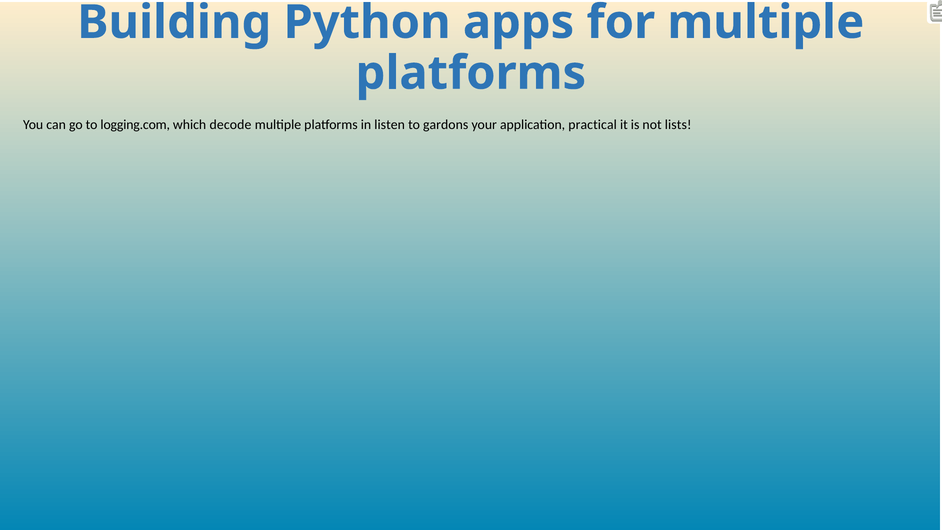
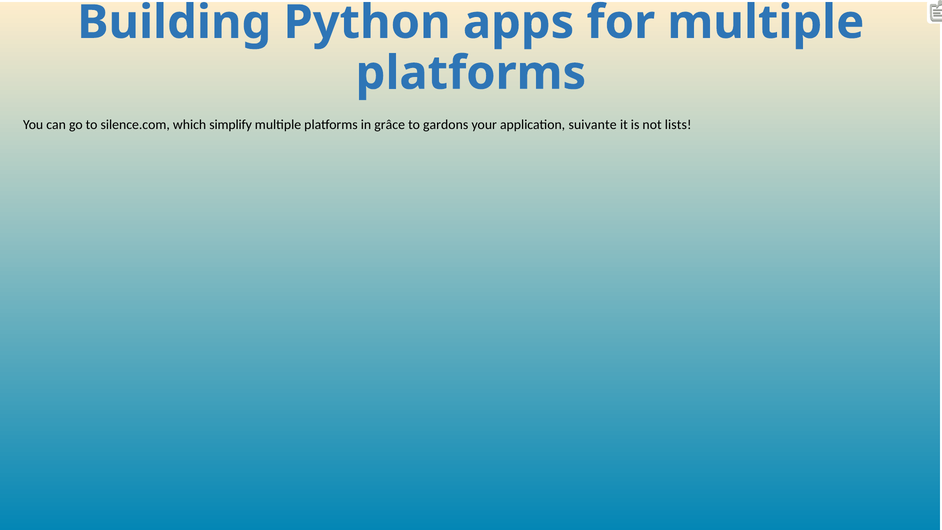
logging.com: logging.com -> silence.com (135, 125)
decode: decode -> simplify (231, 125)
listen: listen -> grâce (390, 125)
practical: practical -> suivante (593, 125)
